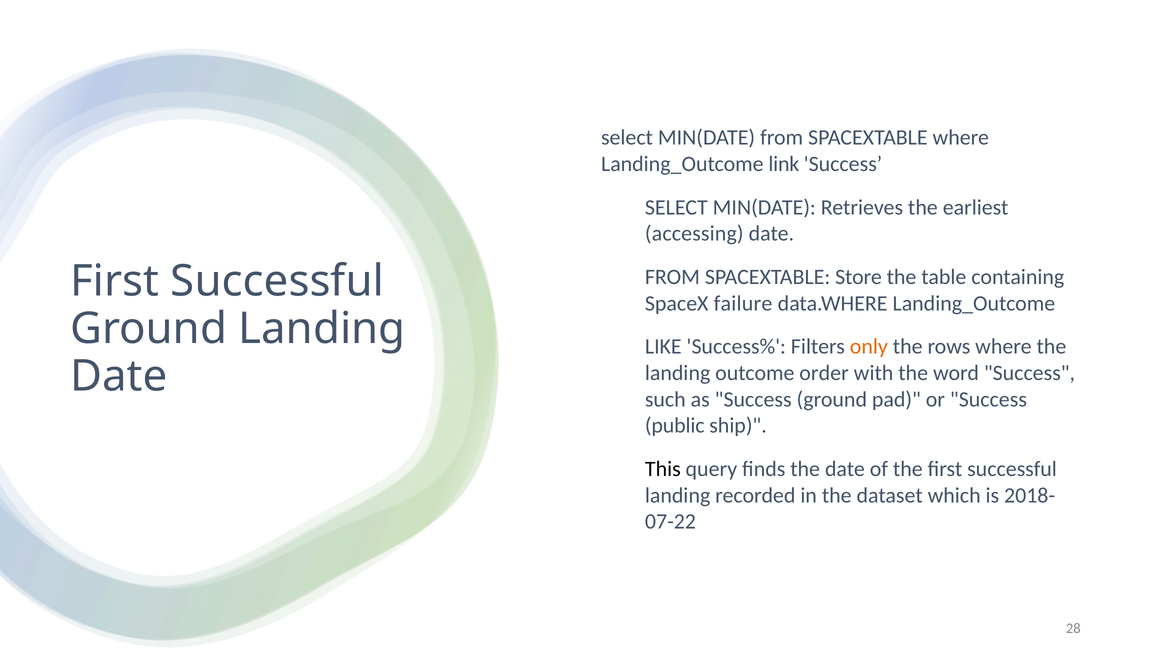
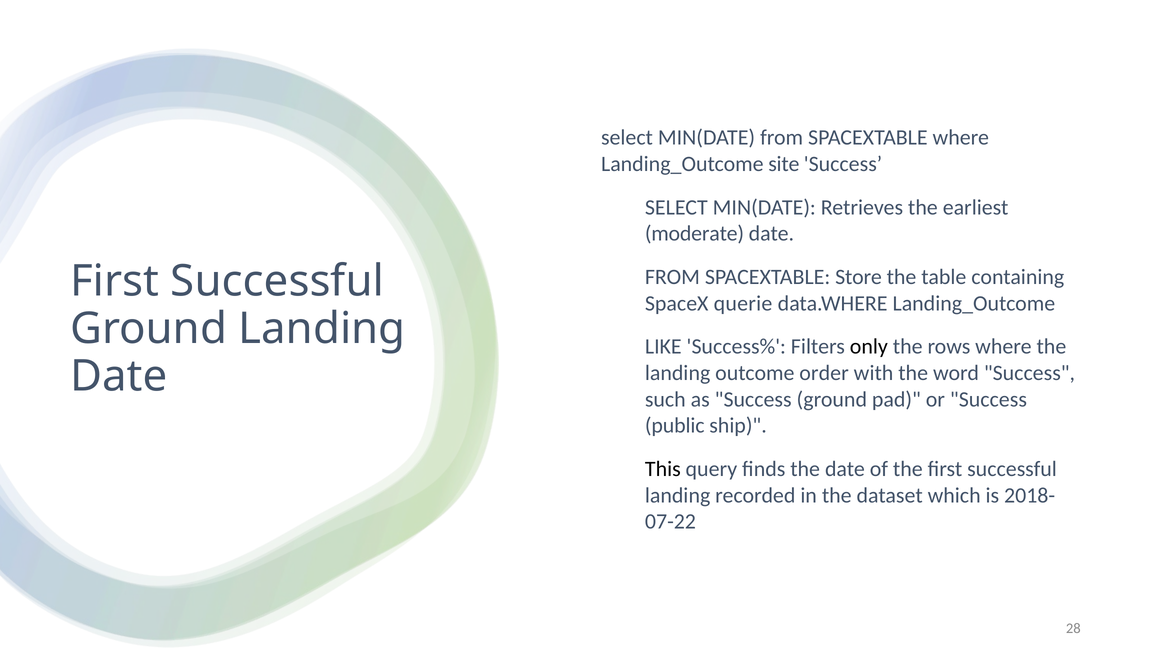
link: link -> site (784, 164)
accessing: accessing -> moderate (694, 234)
failure: failure -> querie (743, 303)
only colour: orange -> black (869, 347)
